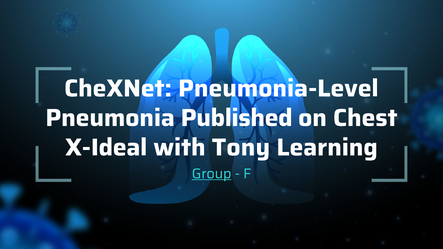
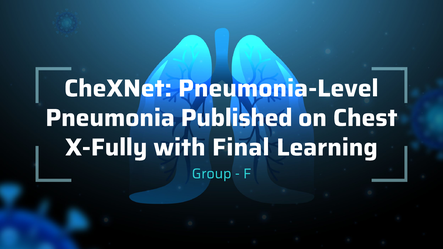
X-Ideal: X-Ideal -> X-Fully (106, 147)
Tony: Tony -> Final (241, 147)
Group underline: present -> none (212, 174)
